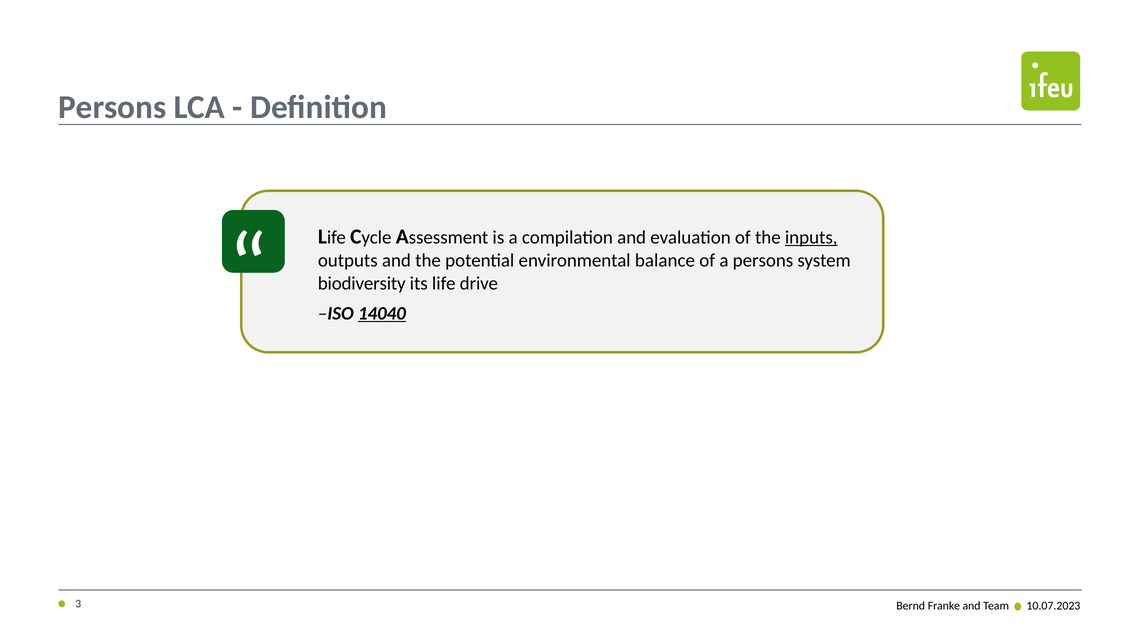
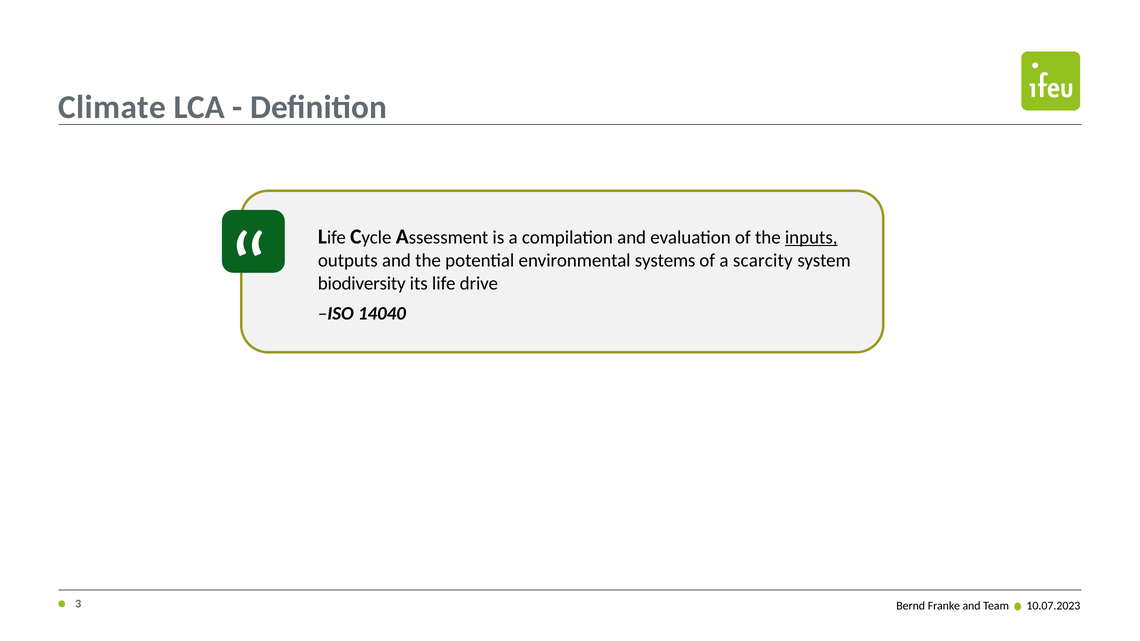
Persons: Persons -> Climate (112, 107)
balance: balance -> systems (665, 261)
a persons: persons -> scarcity (763, 261)
14040 underline: present -> none (382, 314)
